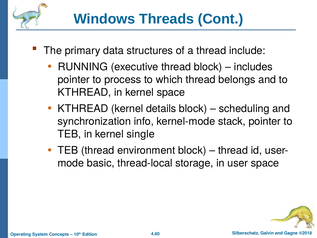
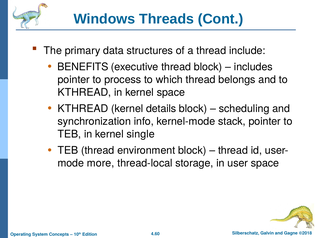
RUNNING: RUNNING -> BENEFITS (83, 67)
basic: basic -> more (101, 163)
